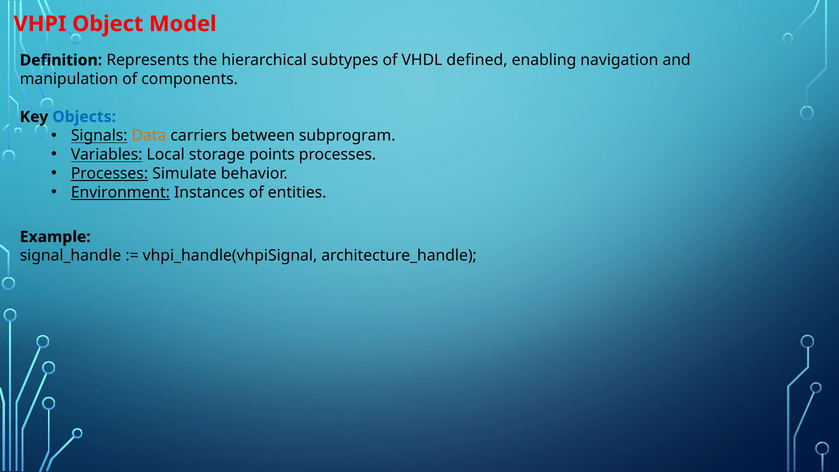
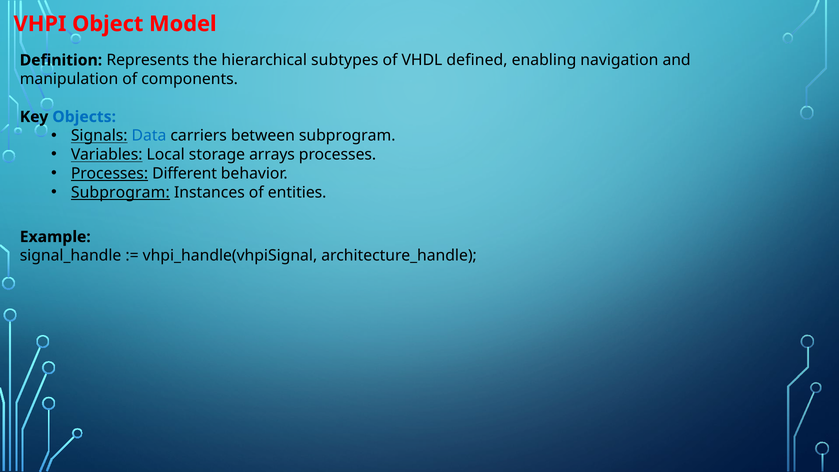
Data colour: orange -> blue (149, 136)
points: points -> arrays (272, 155)
Simulate: Simulate -> Different (185, 173)
Environment: Environment -> Subprogram (120, 192)
